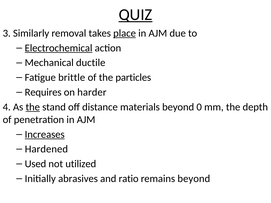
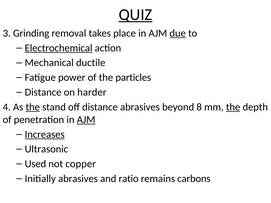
Similarly: Similarly -> Grinding (31, 33)
place underline: present -> none (125, 33)
due underline: none -> present (178, 33)
brittle: brittle -> power (72, 78)
Requires: Requires -> Distance (43, 92)
distance materials: materials -> abrasives (140, 107)
0: 0 -> 8 (199, 107)
the underline: none -> present (233, 107)
AJM underline: none -> present (86, 120)
Hardened: Hardened -> Ultrasonic (46, 149)
utilized: utilized -> copper (81, 164)
remains beyond: beyond -> carbons (194, 179)
